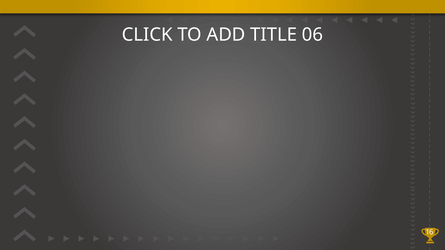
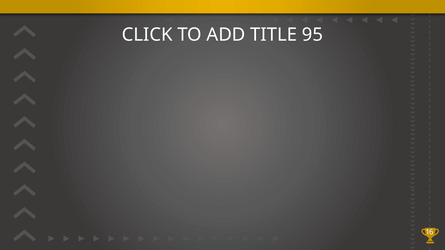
06: 06 -> 95 (313, 35)
